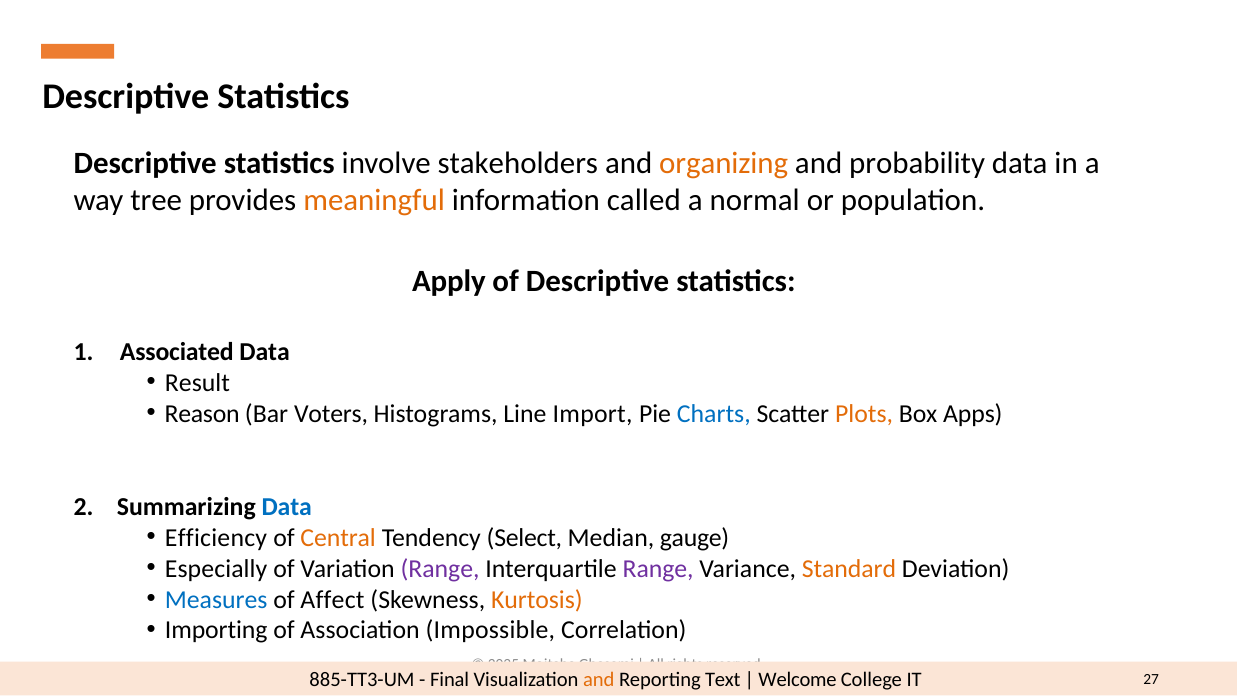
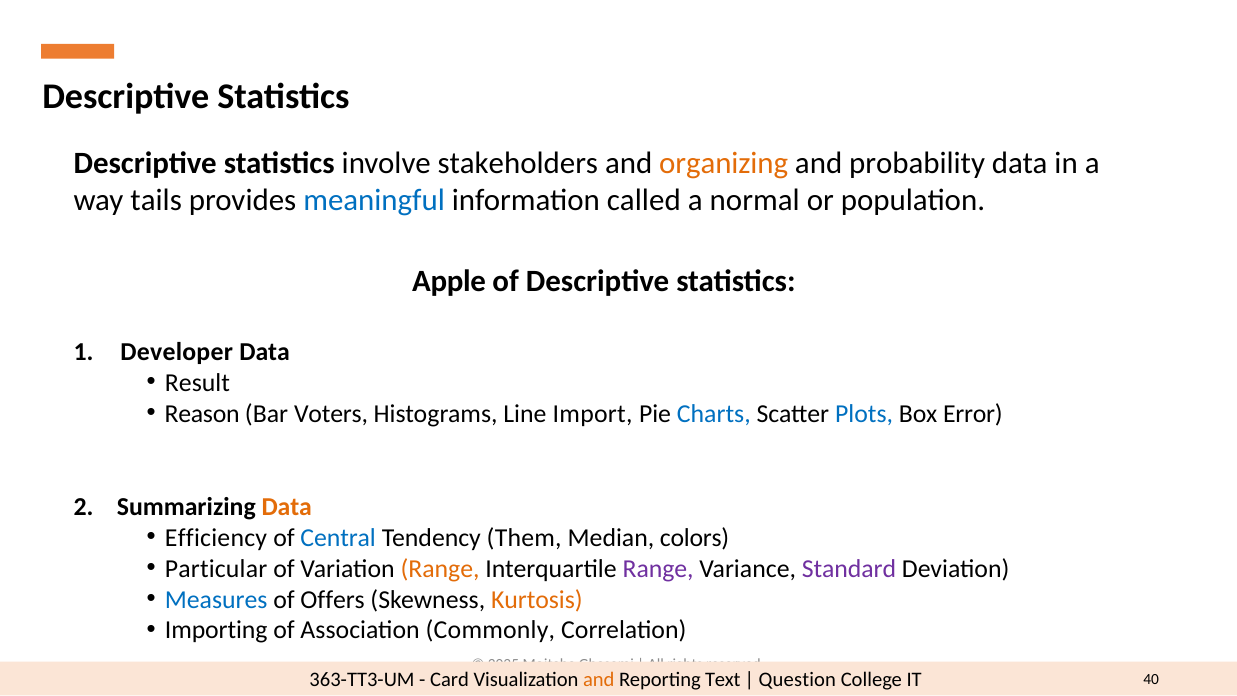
tree: tree -> tails (156, 201)
meaningful colour: orange -> blue (374, 201)
Apply: Apply -> Apple (449, 281)
Associated: Associated -> Developer (177, 352)
Plots colour: orange -> blue (864, 414)
Apps: Apps -> Error (973, 414)
Data colour: blue -> orange (287, 507)
Central colour: orange -> blue (338, 537)
Select: Select -> Them (524, 537)
gauge: gauge -> colors (695, 537)
Especially: Especially -> Particular (216, 568)
Range colour: purple -> orange (440, 568)
Standard colour: orange -> purple (849, 568)
Affect: Affect -> Offers (333, 599)
Impossible: Impossible -> Commonly (490, 630)
885-TT3-UM: 885-TT3-UM -> 363-TT3-UM (362, 680)
Final: Final -> Card (450, 680)
Welcome: Welcome -> Question (797, 680)
27: 27 -> 40 (1151, 680)
